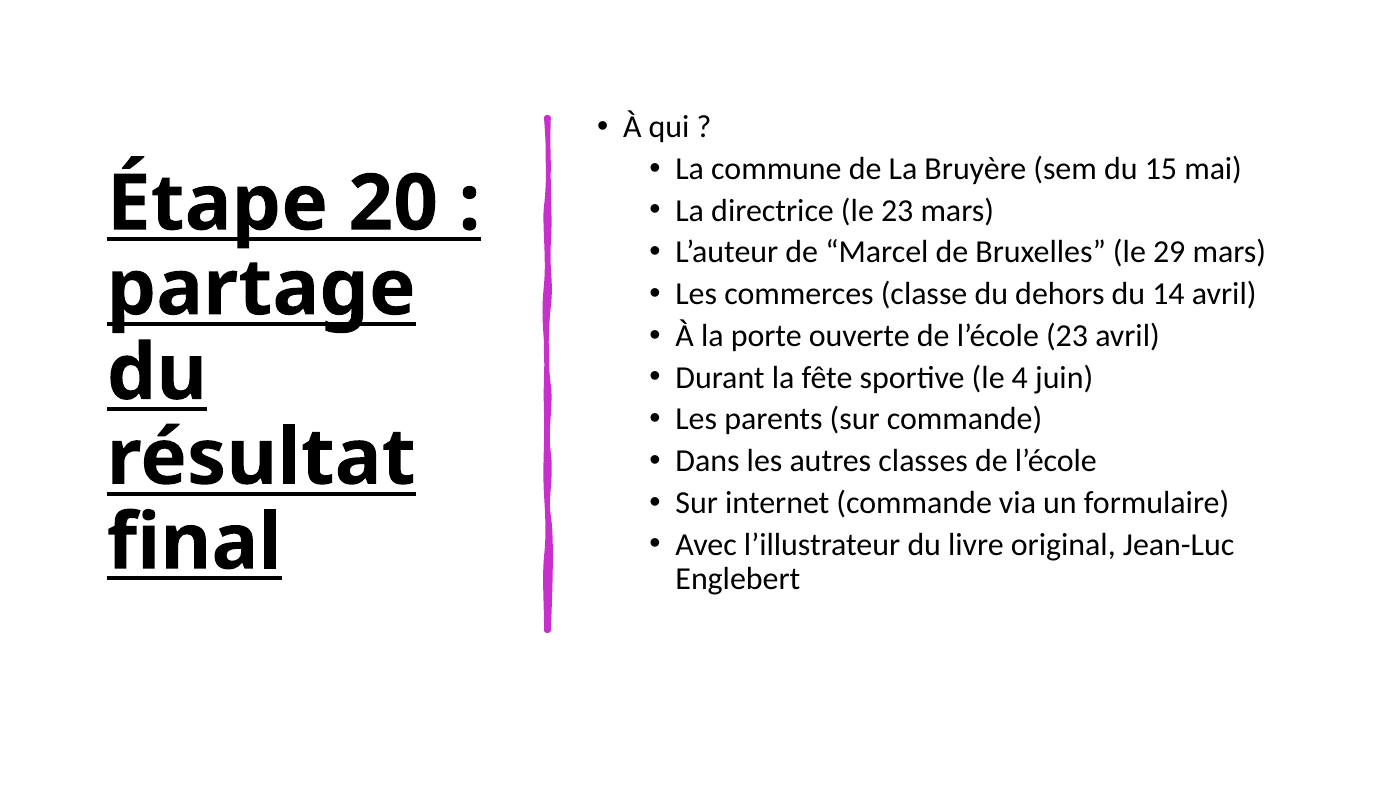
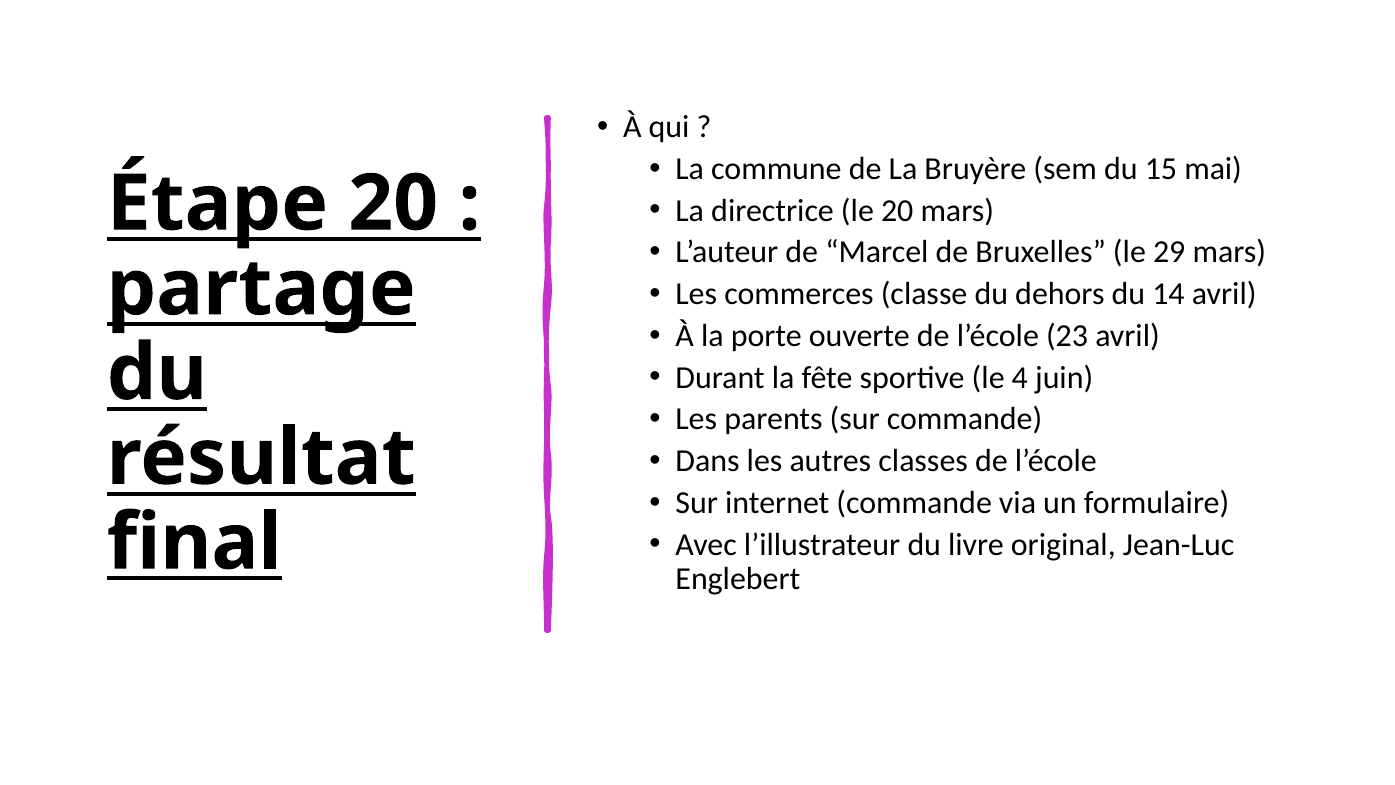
le 23: 23 -> 20 (897, 210)
